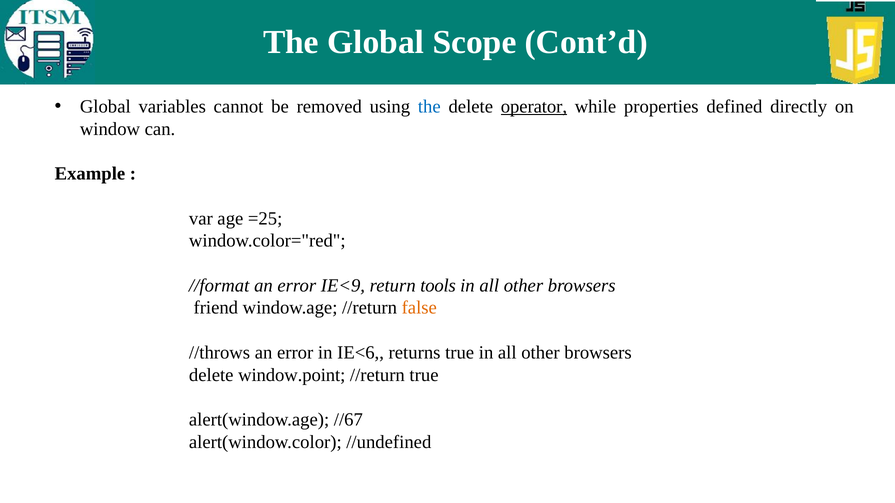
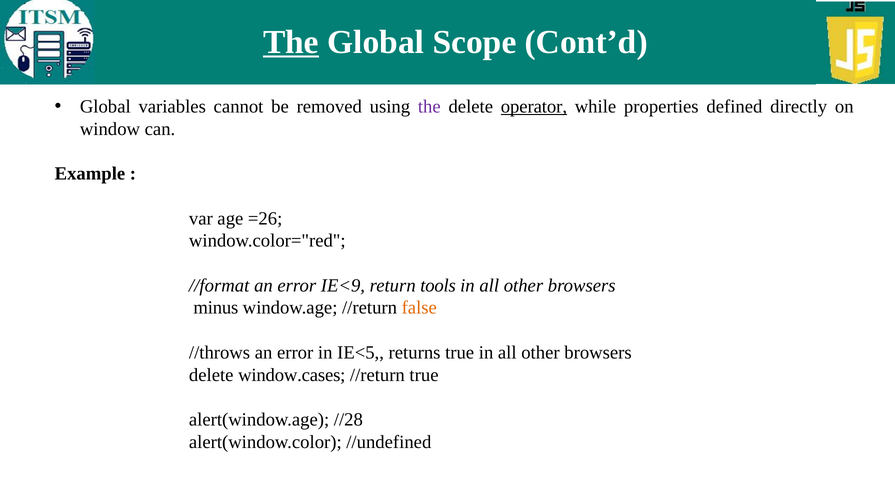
The underline: none -> present (291, 42)
the colour: blue -> purple (429, 107)
=25: =25 -> =26 (265, 219)
friend: friend -> minus (216, 308)
IE<6: IE<6 -> IE<5 (361, 353)
window.point: window.point -> window.cases (292, 375)
//67: //67 -> //28 (348, 420)
